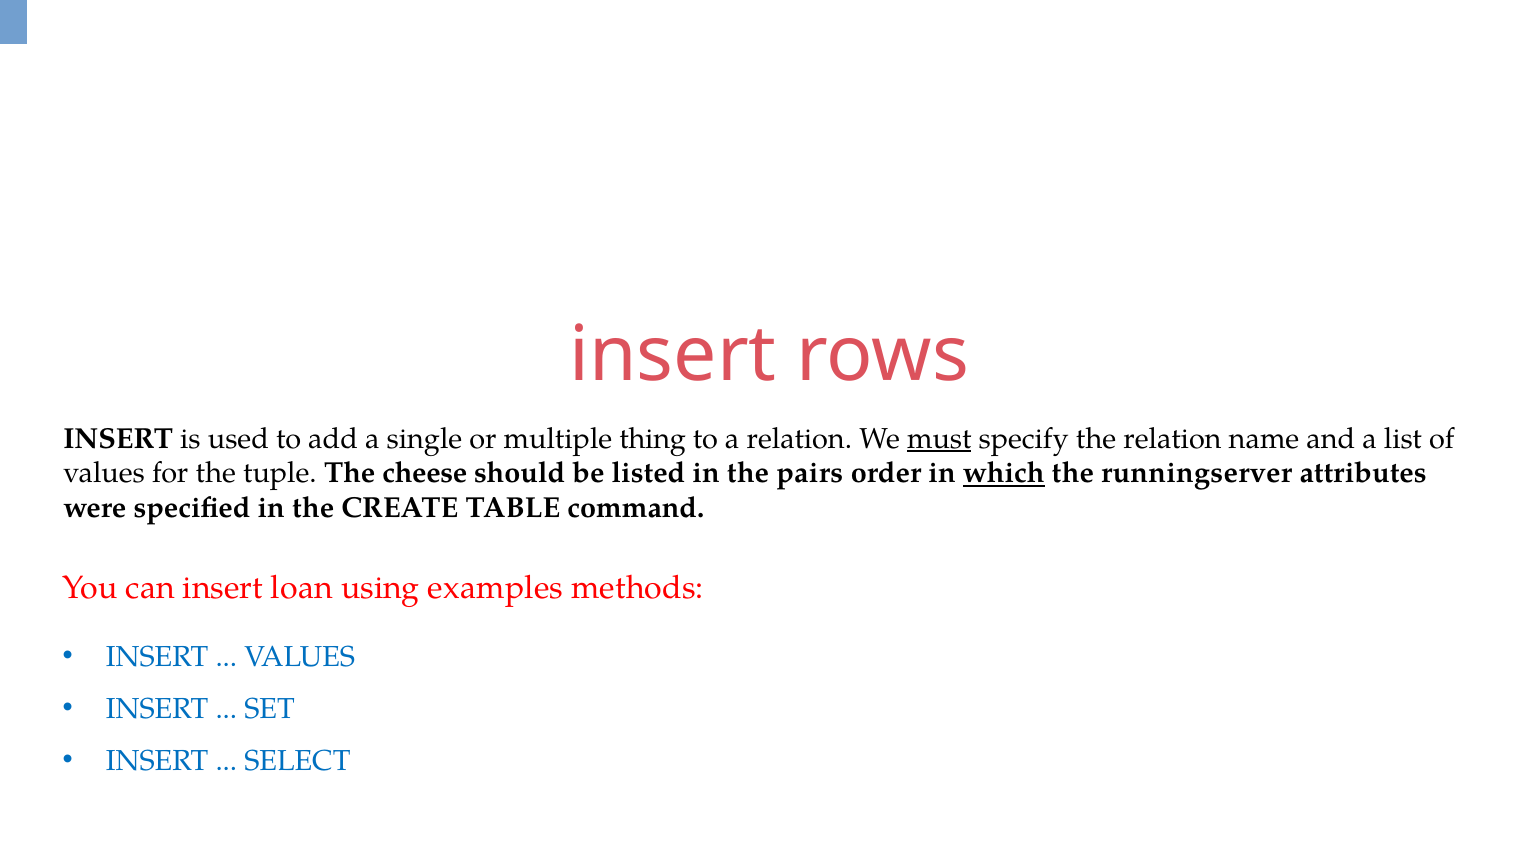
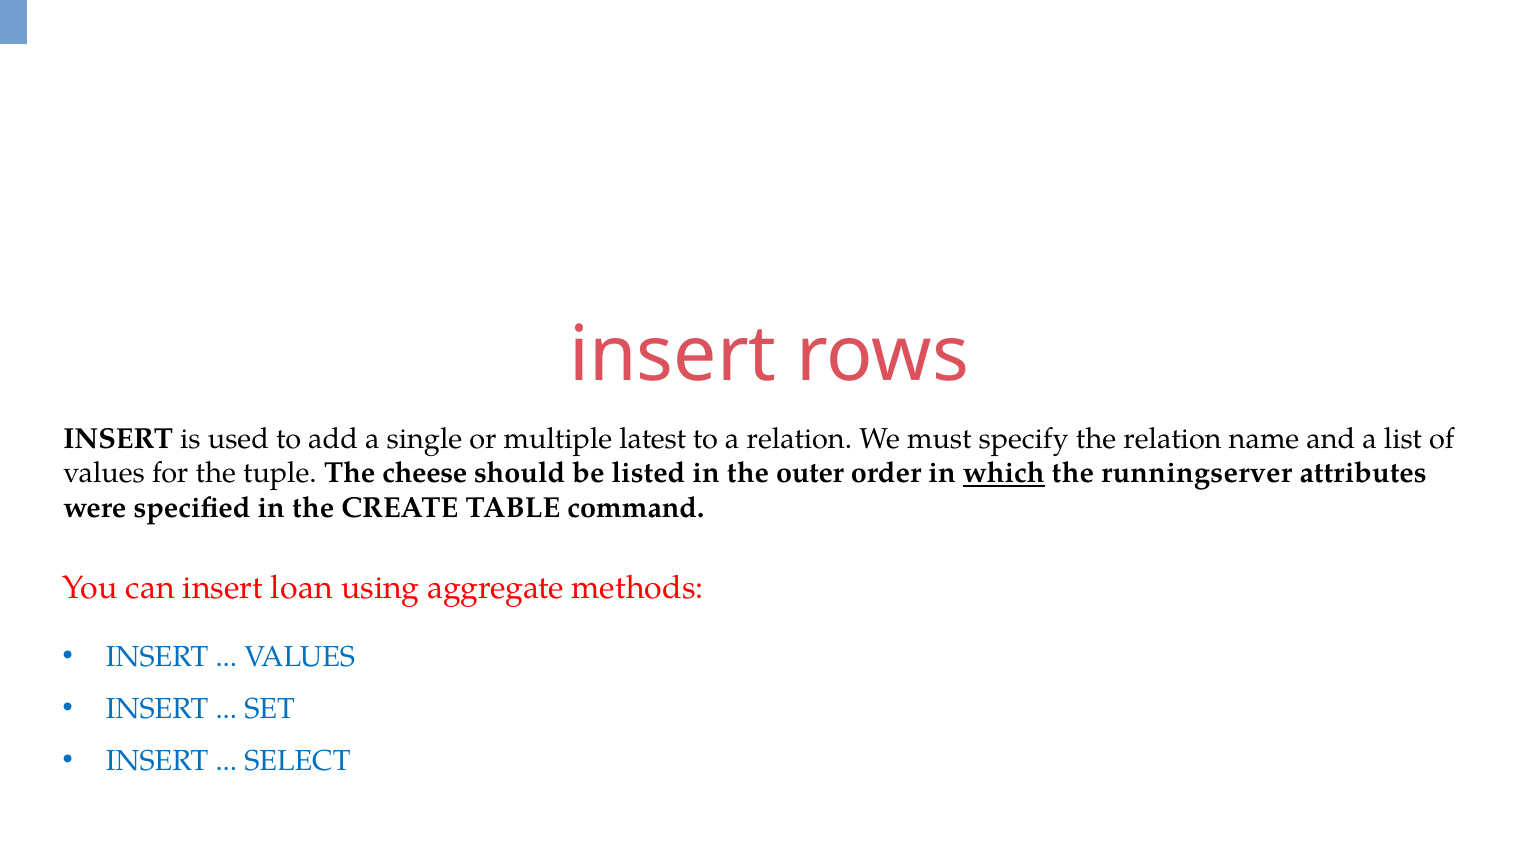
thing: thing -> latest (653, 439)
must underline: present -> none (939, 439)
pairs: pairs -> outer (810, 473)
examples: examples -> aggregate (496, 587)
